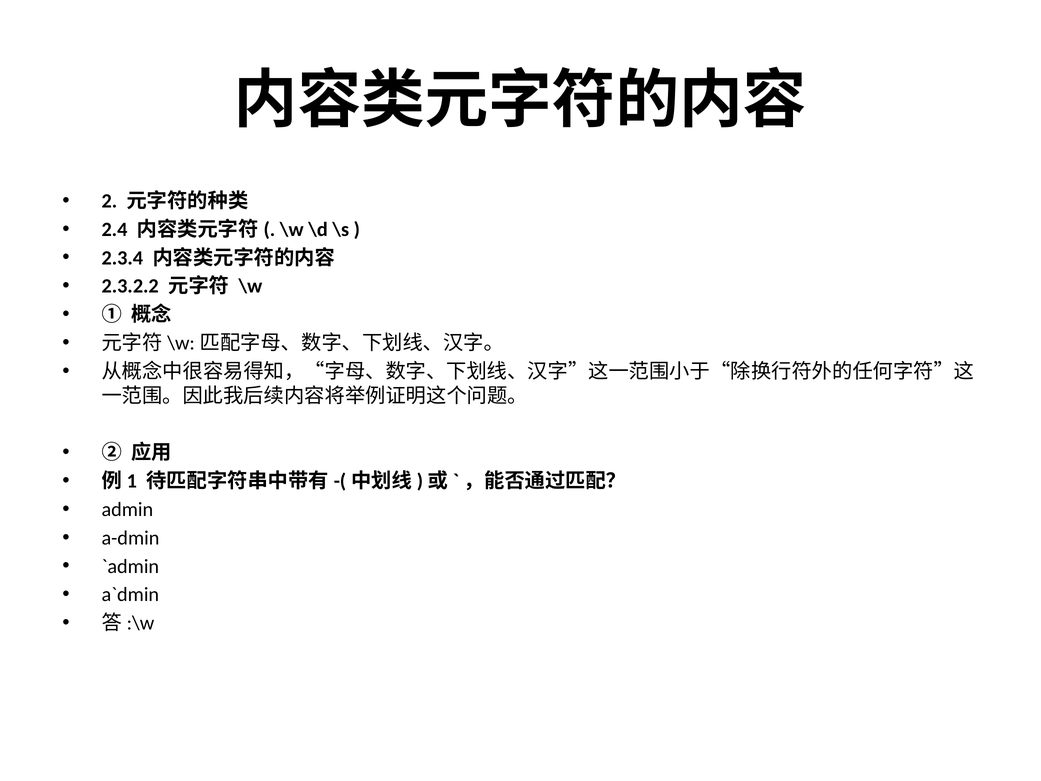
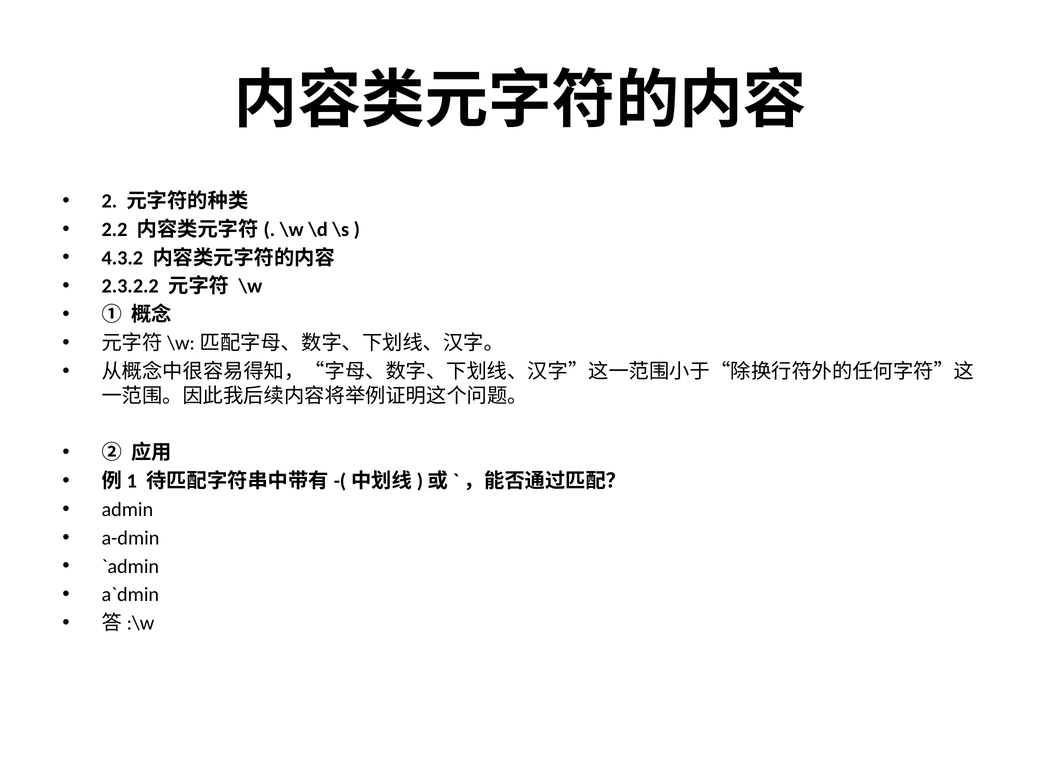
2.4: 2.4 -> 2.2 (114, 229)
2.3.4: 2.3.4 -> 4.3.2 (122, 258)
